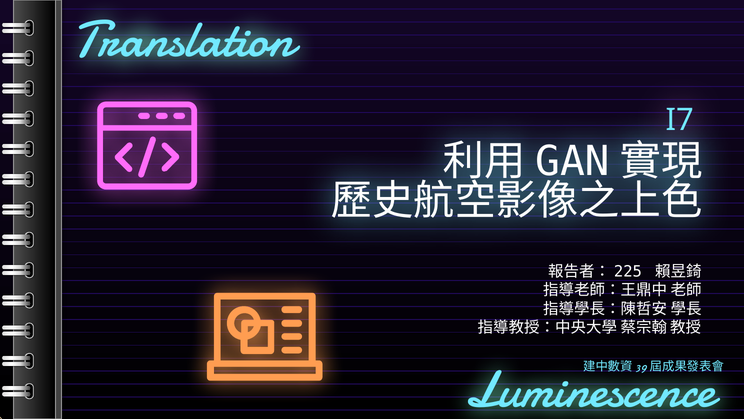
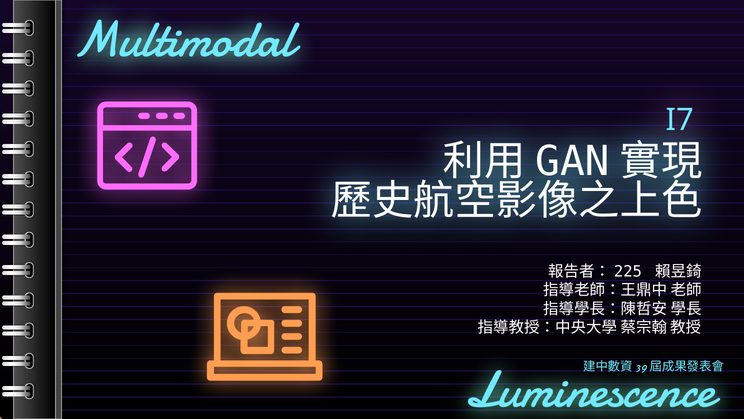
Translation: Translation -> Multimodal (184, 39)
